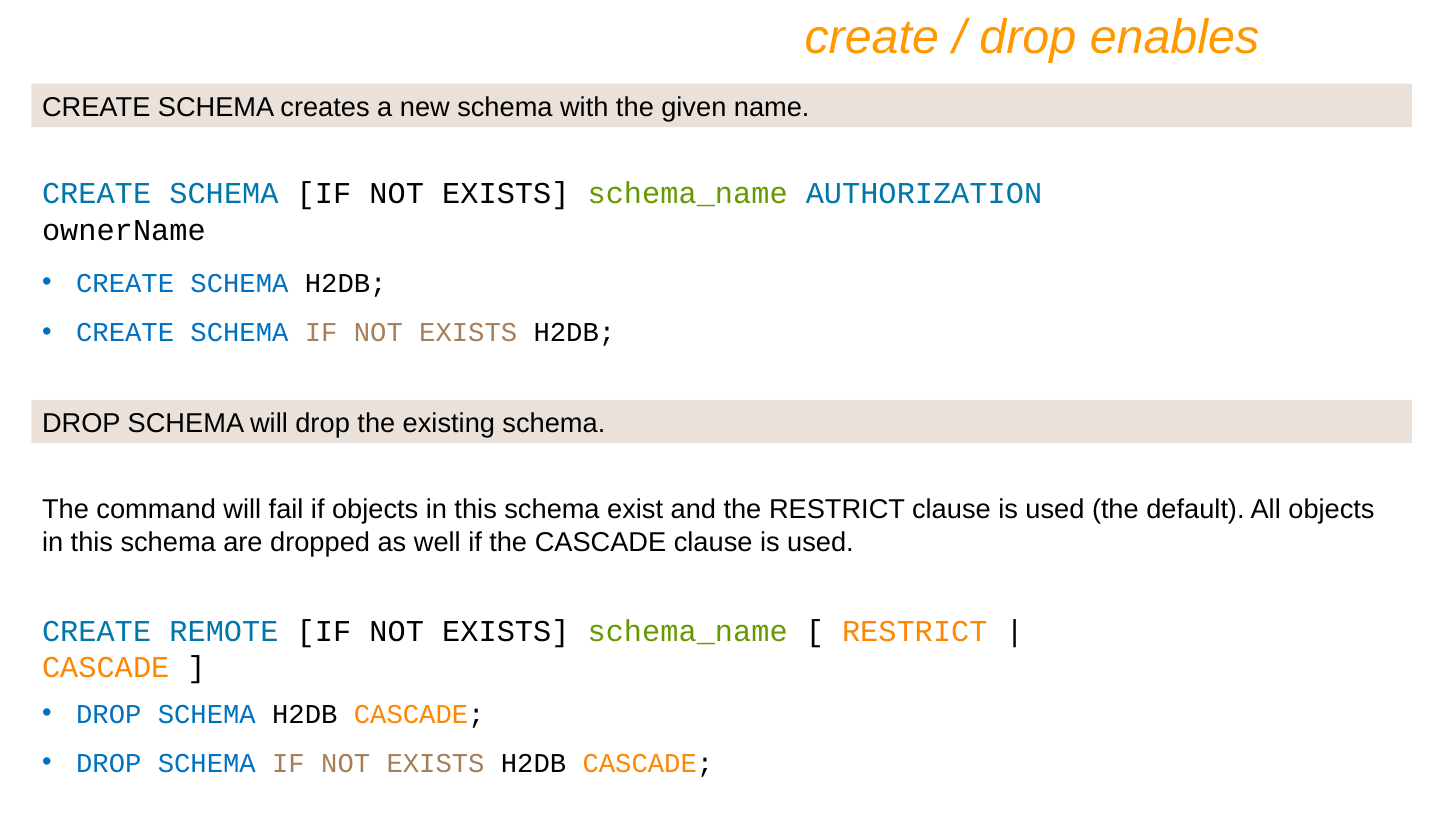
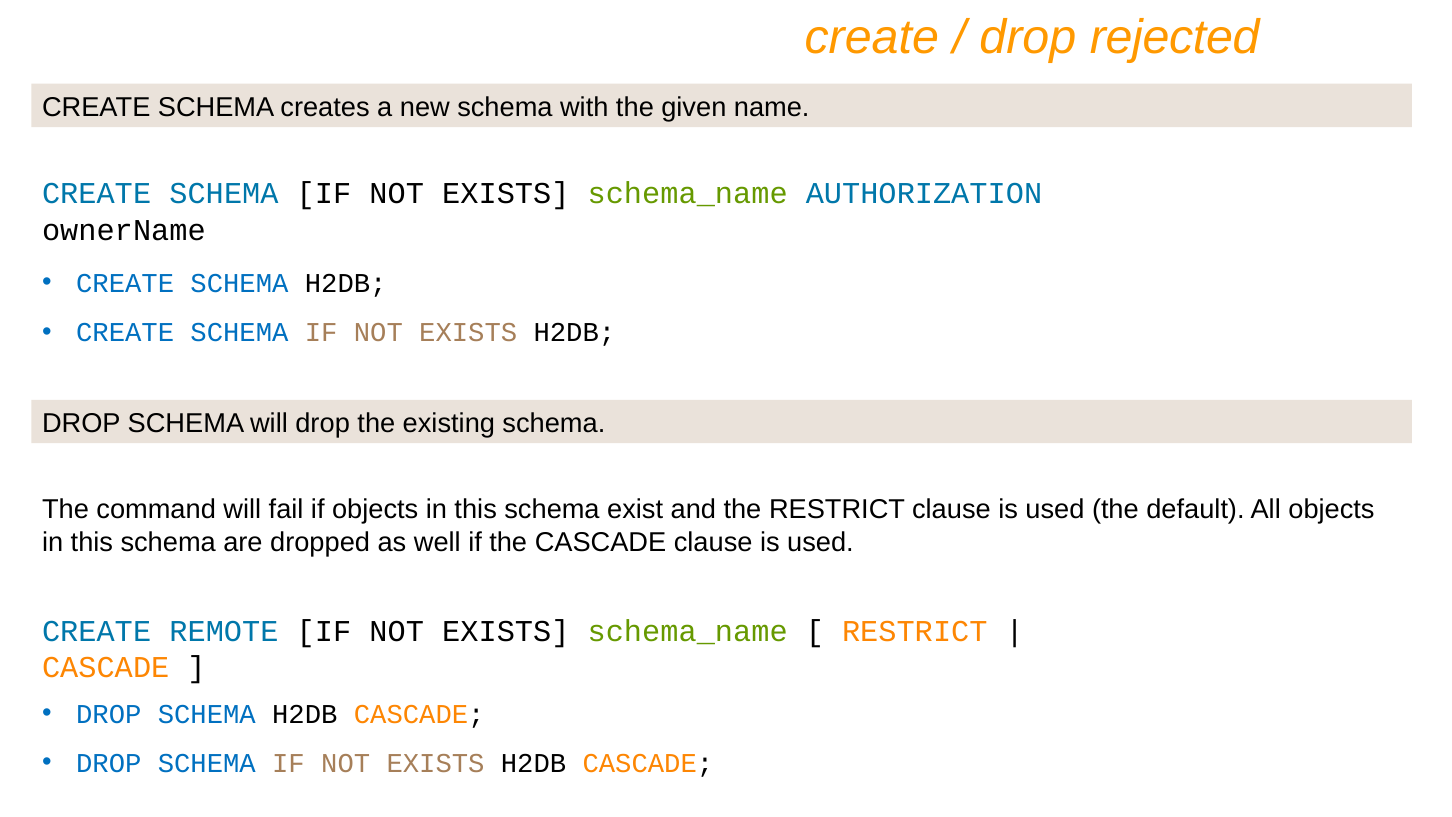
enables: enables -> rejected (1175, 38)
